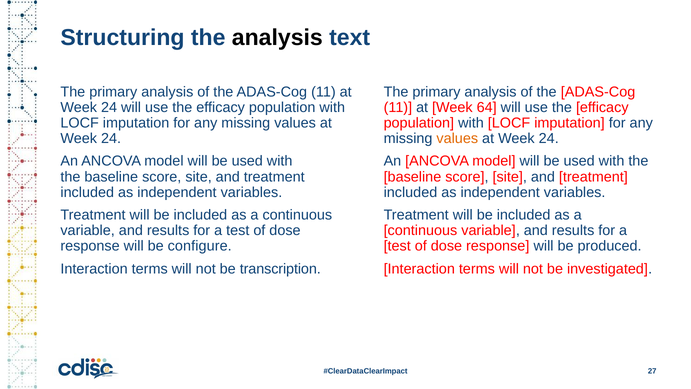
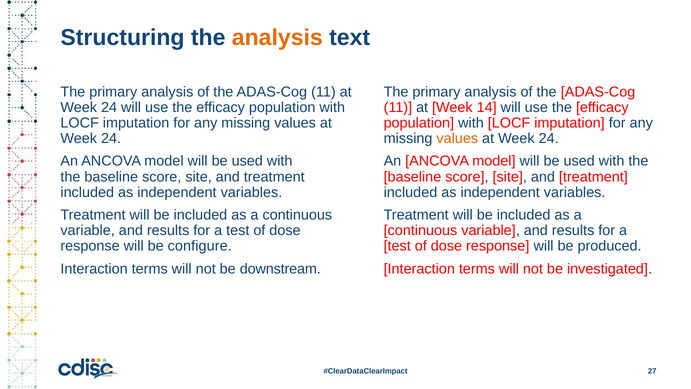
analysis colour: black -> orange (277, 37)
64: 64 -> 14 (487, 107)
transcription: transcription -> downstream (280, 269)
